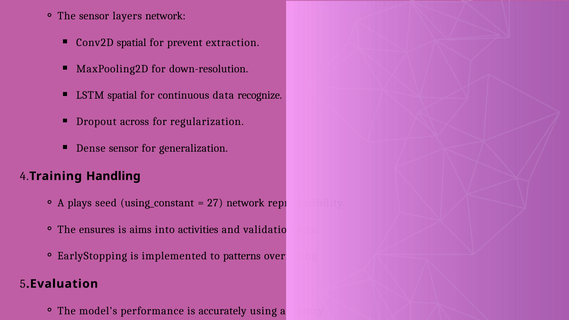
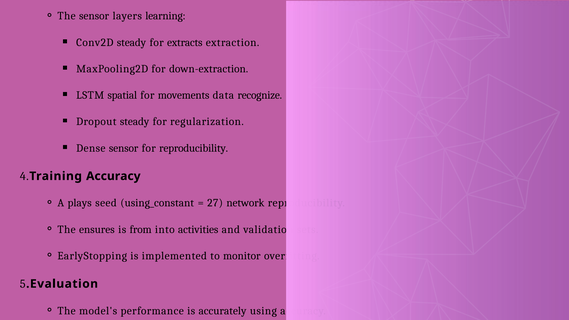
layers network: network -> learning (165, 16)
Conv2D spatial: spatial -> steady (131, 42)
prevent: prevent -> extracts (185, 42)
down-resolution: down-resolution -> down-extraction (209, 69)
continuous: continuous -> movements (184, 95)
Dropout across: across -> steady (135, 122)
for generalization: generalization -> reproducibility (194, 148)
Training Handling: Handling -> Accuracy (113, 176)
aims: aims -> from (141, 229)
patterns: patterns -> monitor (242, 256)
